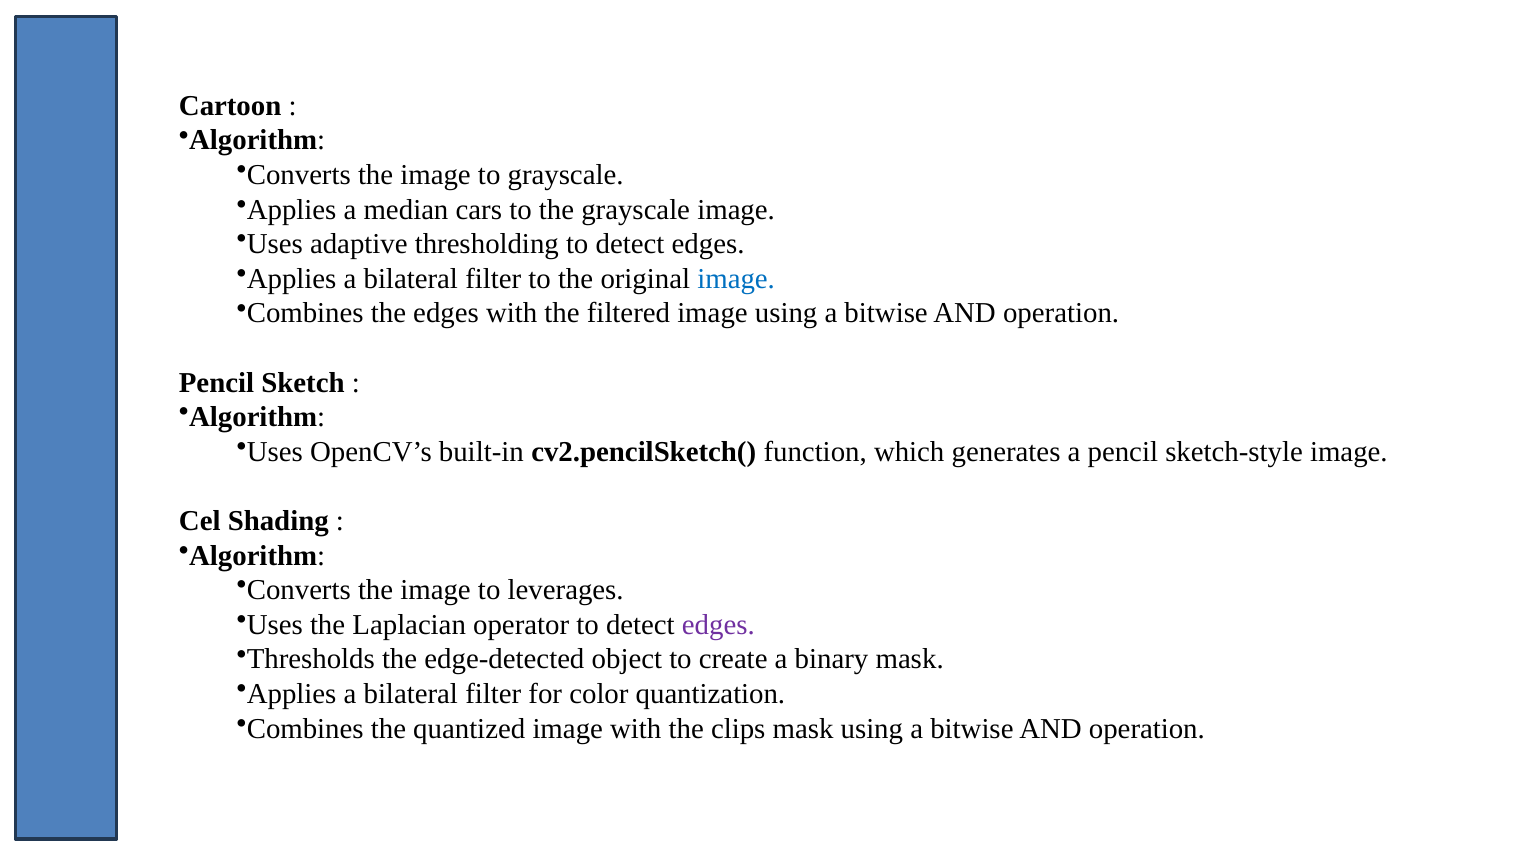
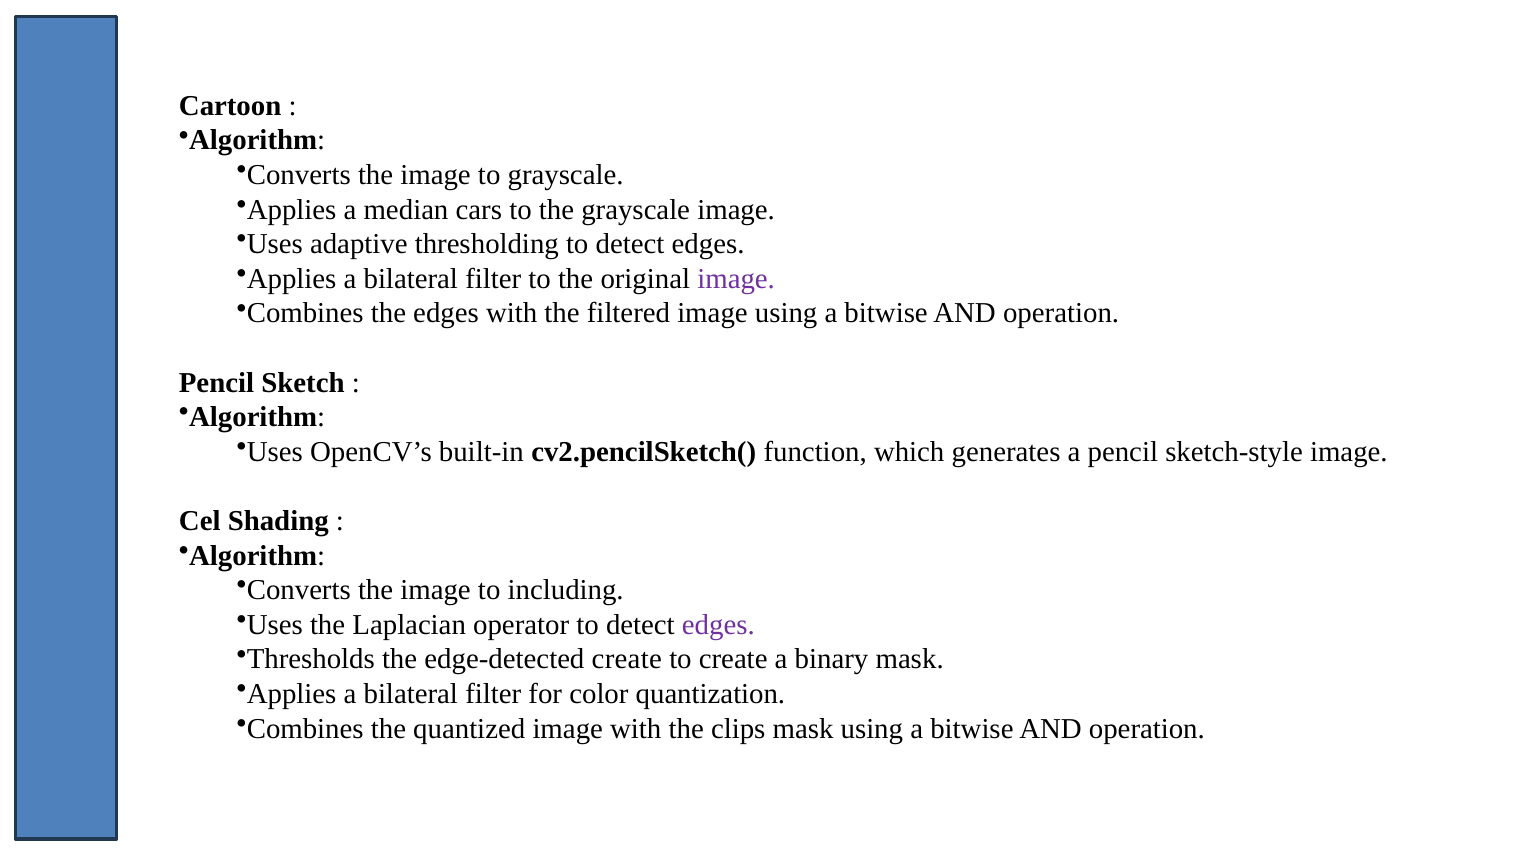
image colour: blue -> purple (736, 279)
leverages: leverages -> including (566, 591)
edge-detected object: object -> create (627, 660)
